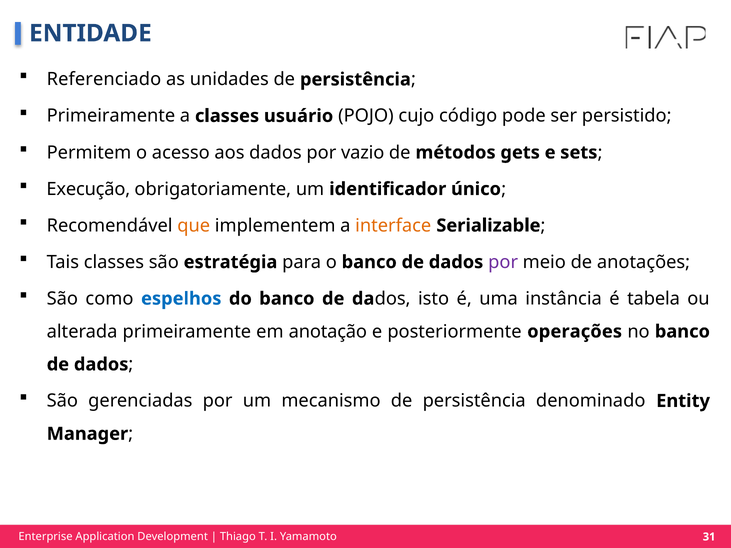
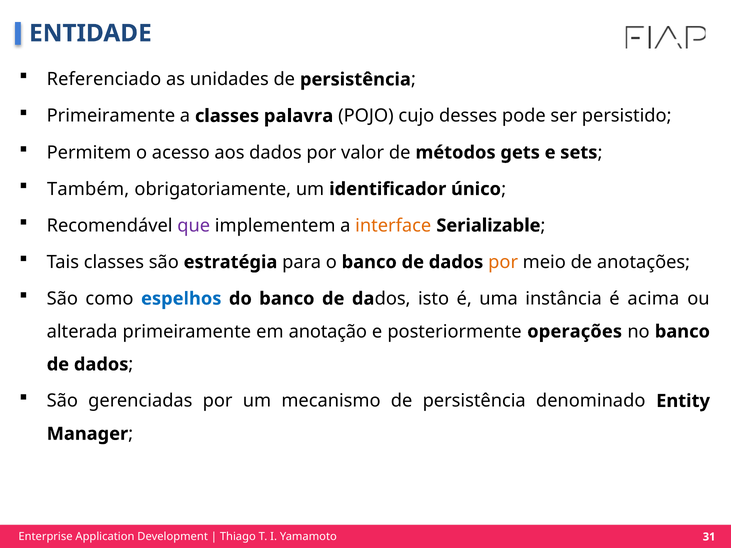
usuário: usuário -> palavra (299, 116)
código: código -> desses (468, 116)
vazio: vazio -> valor (363, 153)
Execução: Execução -> Também (88, 189)
que colour: orange -> purple (194, 226)
por colour: purple -> orange (503, 262)
tabela: tabela -> acima (653, 299)
